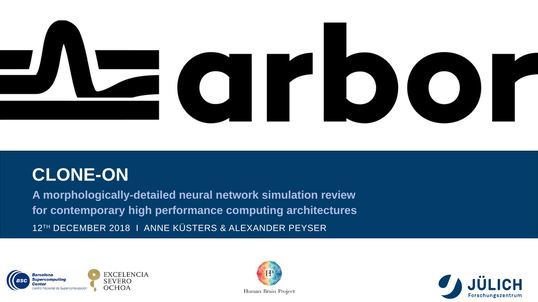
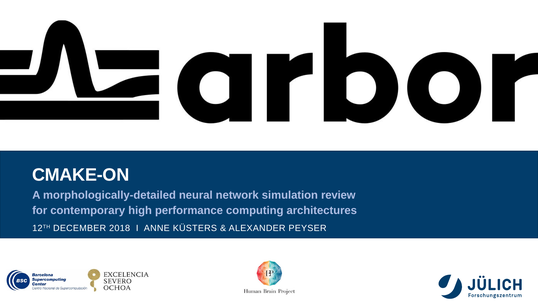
CLONE-ON: CLONE-ON -> CMAKE-ON (81, 175)
